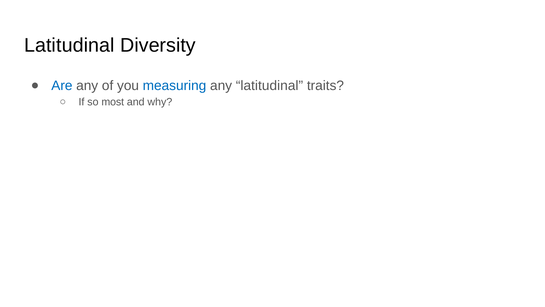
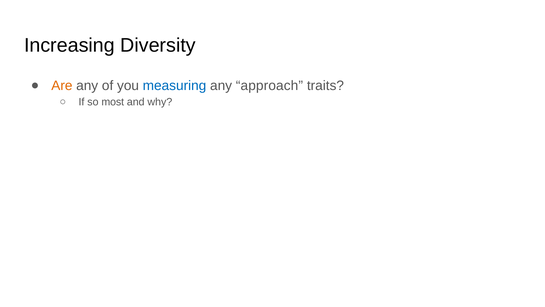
Latitudinal: Latitudinal -> Increasing (69, 45)
Are colour: blue -> orange (62, 86)
any latitudinal: latitudinal -> approach (269, 86)
